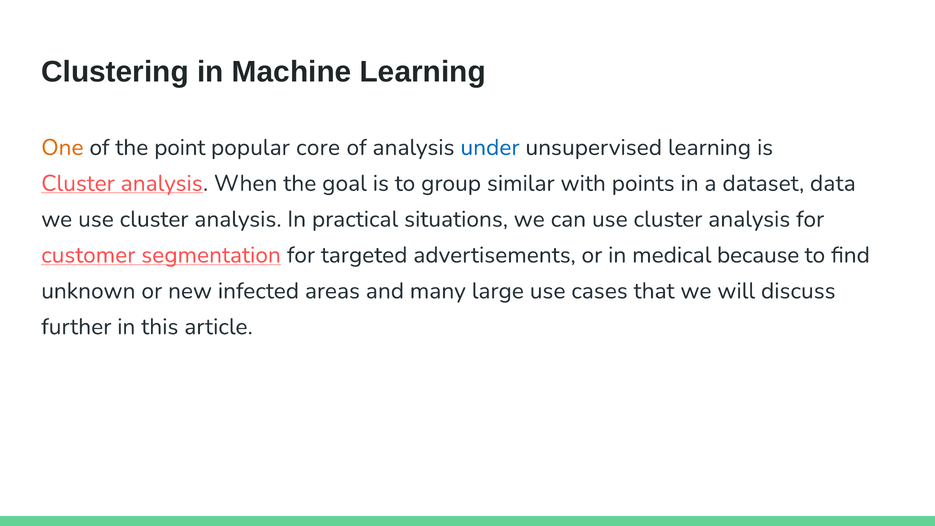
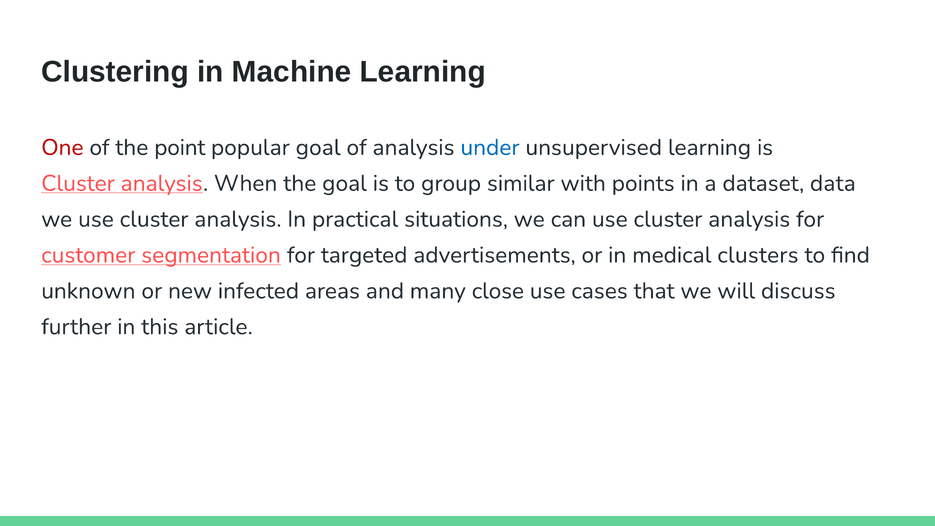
One colour: orange -> red (62, 147)
popular core: core -> goal (318, 147)
because: because -> clusters (758, 255)
large: large -> close (498, 291)
